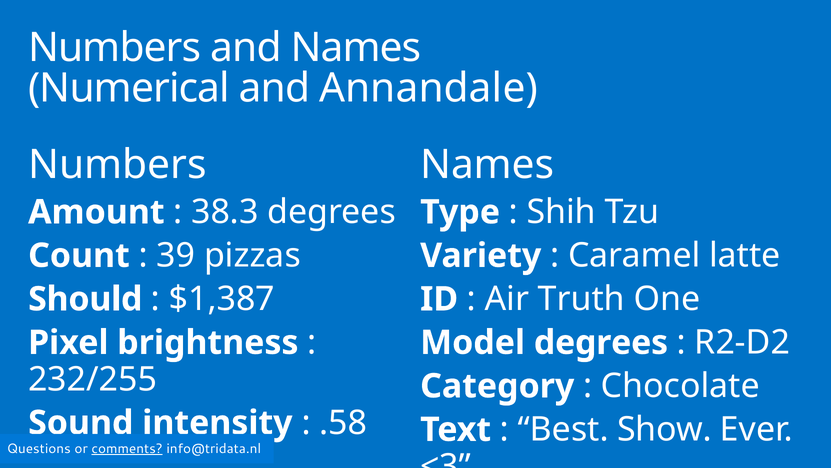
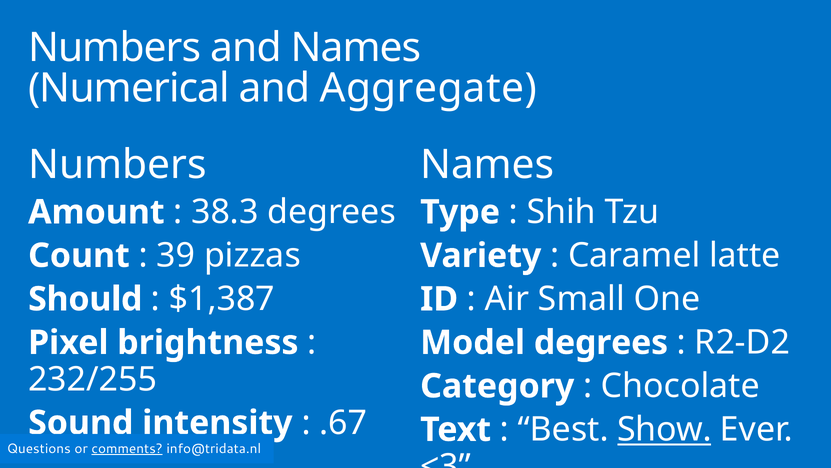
Annandale: Annandale -> Aggregate (428, 88)
Truth: Truth -> Small (581, 299)
.58: .58 -> .67 (343, 422)
Show underline: none -> present (664, 429)
